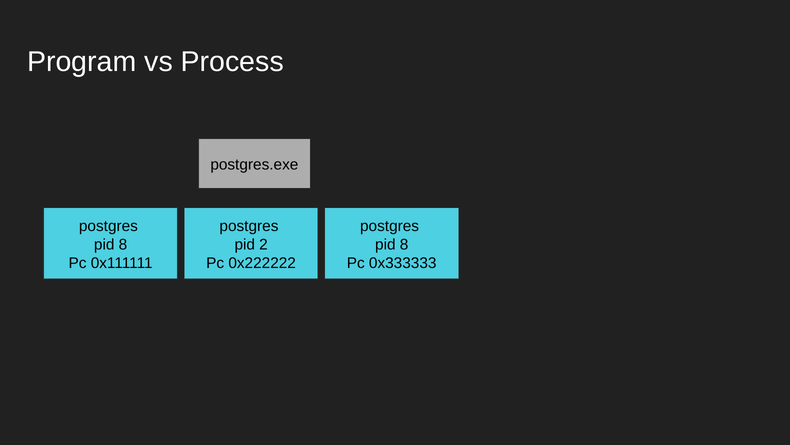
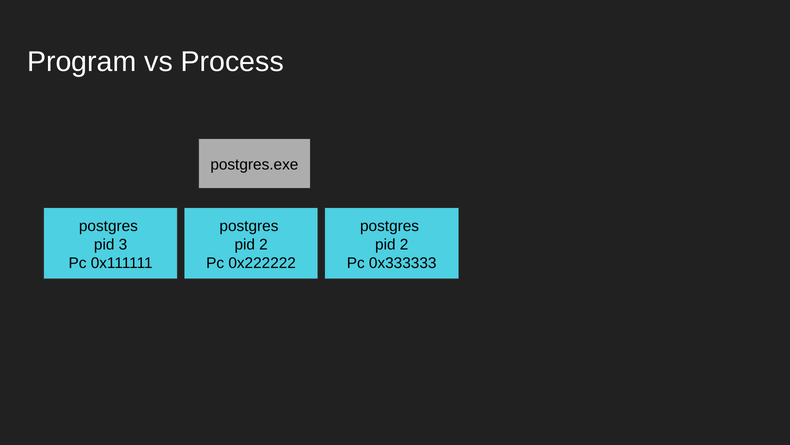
8: 8 -> 3 (123, 244)
8: 8 -> 2 (404, 244)
